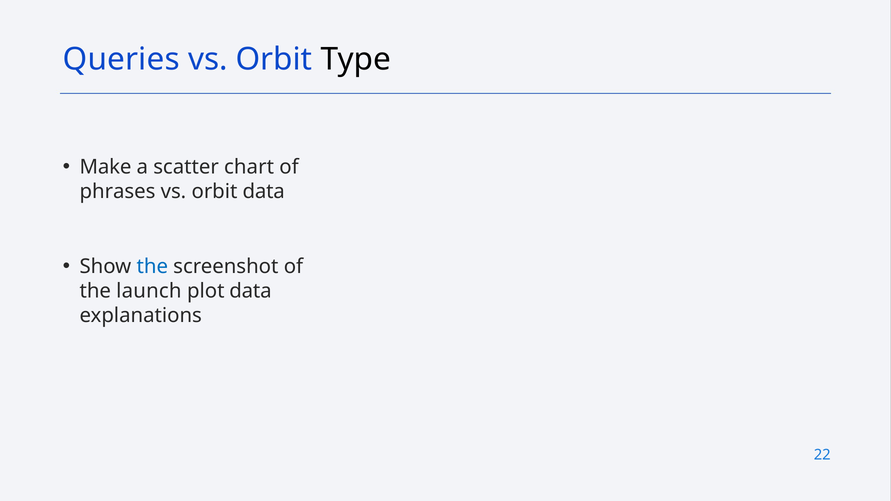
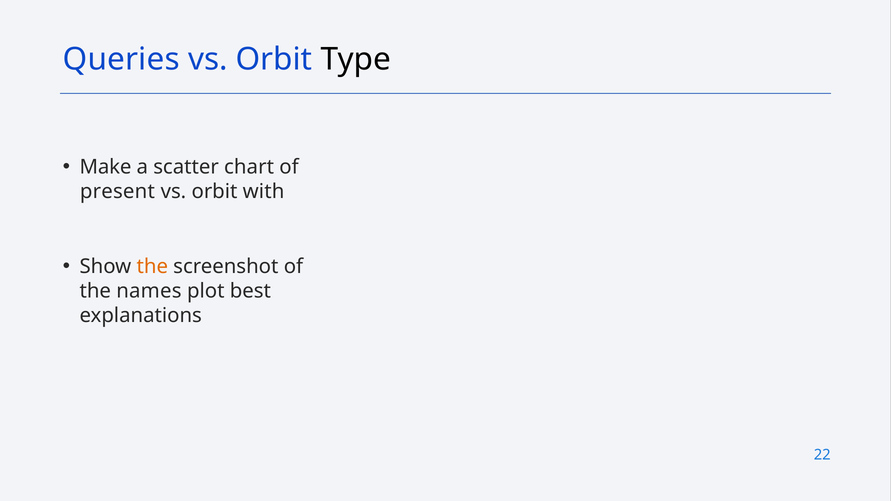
phrases: phrases -> present (117, 192)
orbit data: data -> with (264, 192)
the colour: blue -> orange (152, 267)
launch: launch -> names (149, 291)
plot data: data -> best (250, 291)
